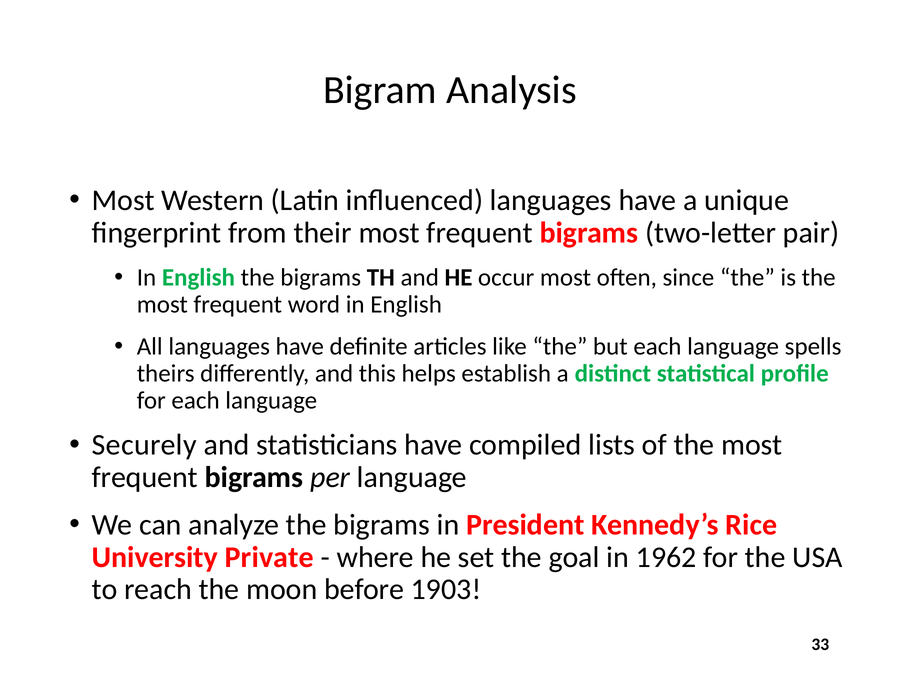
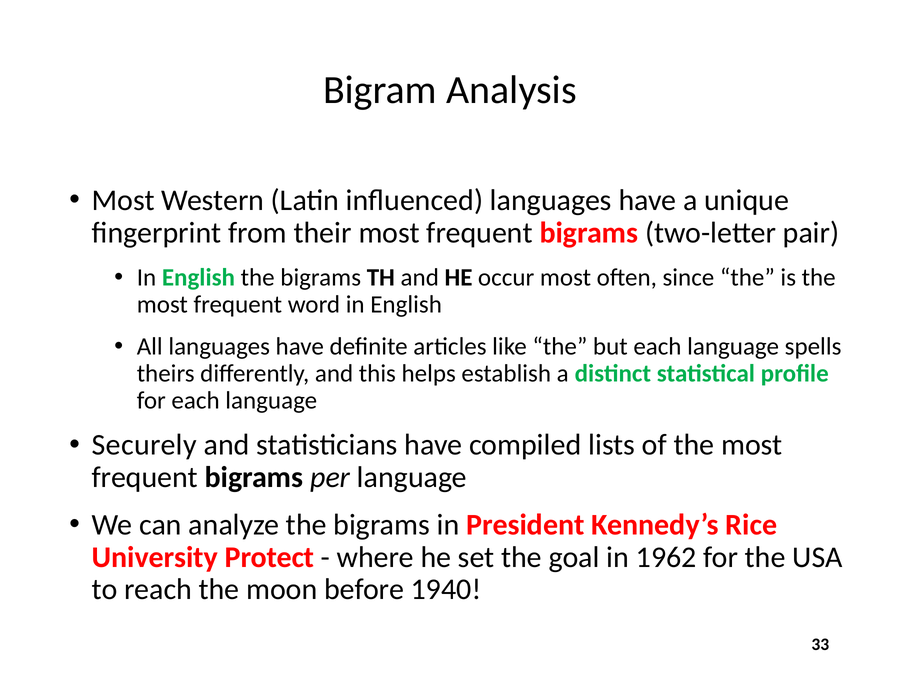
Private: Private -> Protect (270, 557)
1903: 1903 -> 1940 (446, 589)
